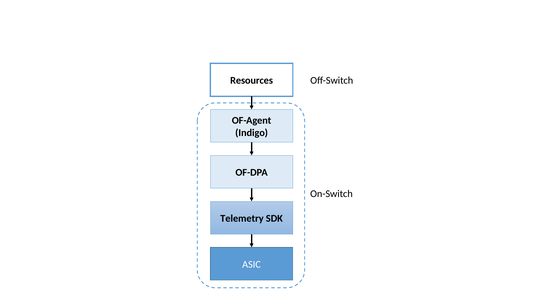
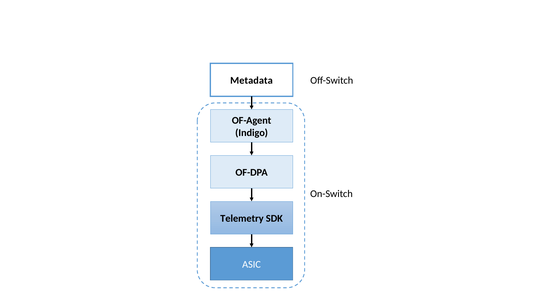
Resources: Resources -> Metadata (251, 81)
